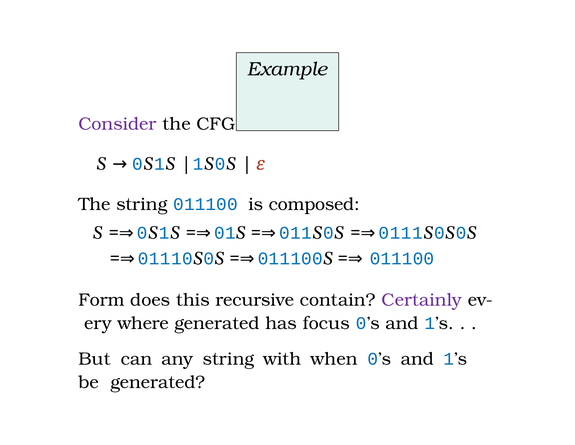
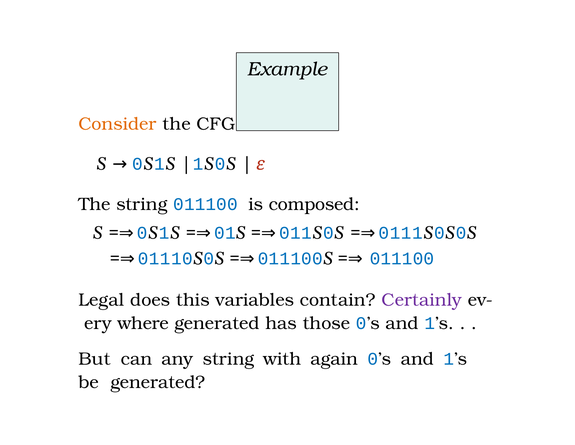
Consider colour: purple -> orange (117, 124)
Form: Form -> Legal (101, 299)
recursive: recursive -> variables (255, 299)
focus: focus -> those (326, 323)
when: when -> again (334, 358)
